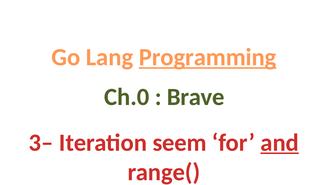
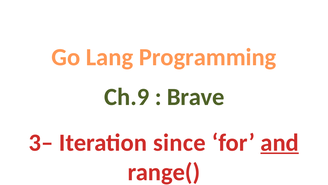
Programming underline: present -> none (208, 57)
Ch.0: Ch.0 -> Ch.9 (127, 97)
seem: seem -> since (179, 142)
